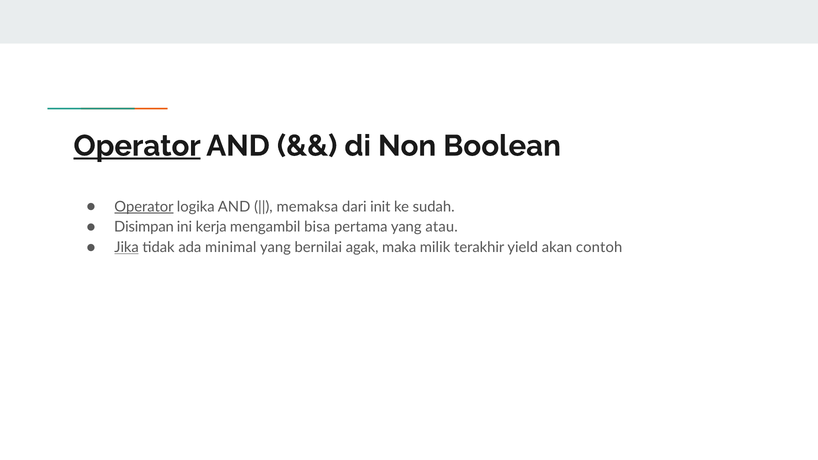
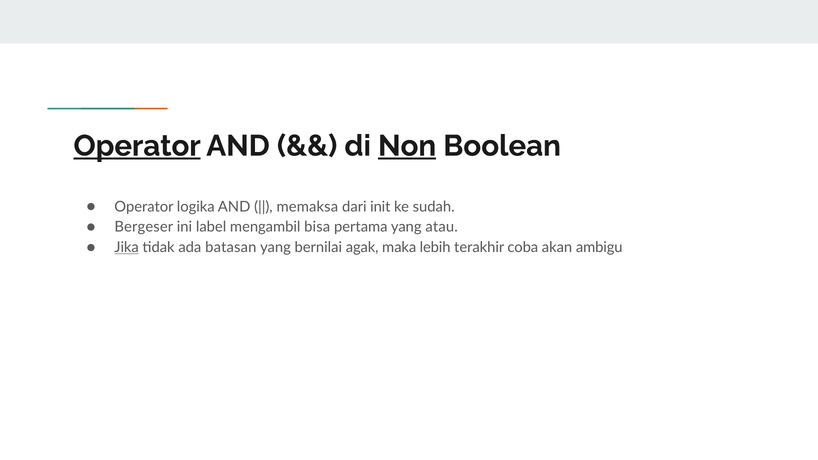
Non underline: none -> present (407, 146)
Operator underline: present -> none (144, 207)
Disimpan: Disimpan -> Bergeser (144, 227)
kerja: kerja -> label (211, 227)
minimal: minimal -> batasan (231, 247)
milik: milik -> lebih (435, 247)
yield: yield -> coba (523, 247)
contoh: contoh -> ambigu (599, 247)
